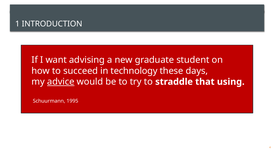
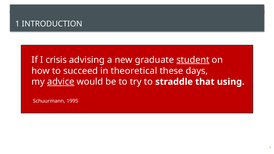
want: want -> crisis (56, 60)
student underline: none -> present (193, 60)
technology: technology -> theoretical (134, 71)
